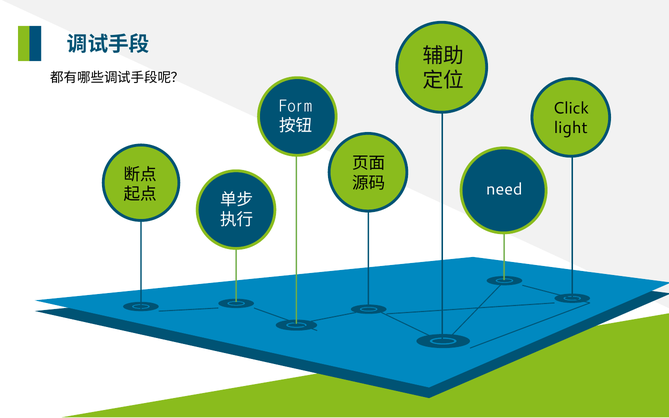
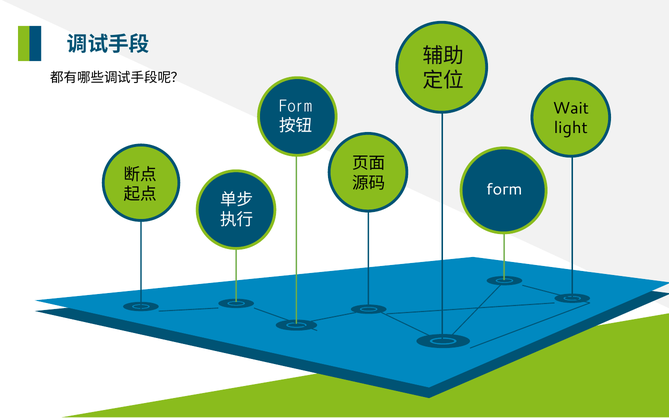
Click: Click -> Wait (571, 108)
need: need -> form (504, 189)
